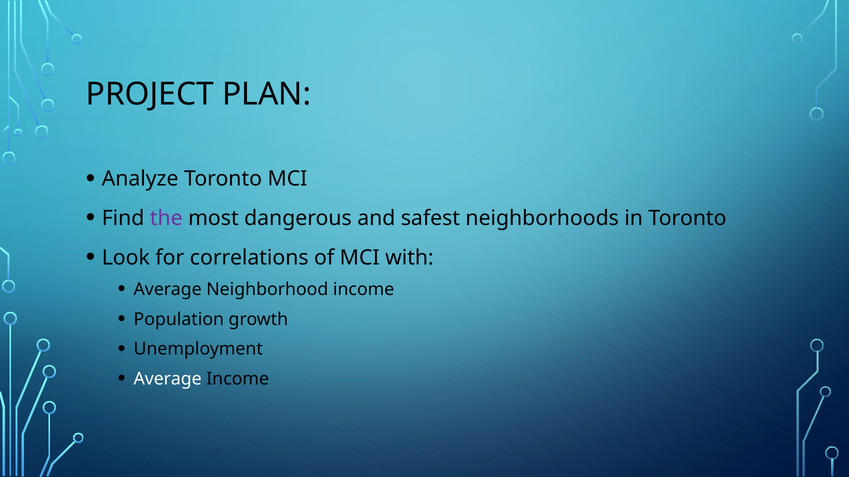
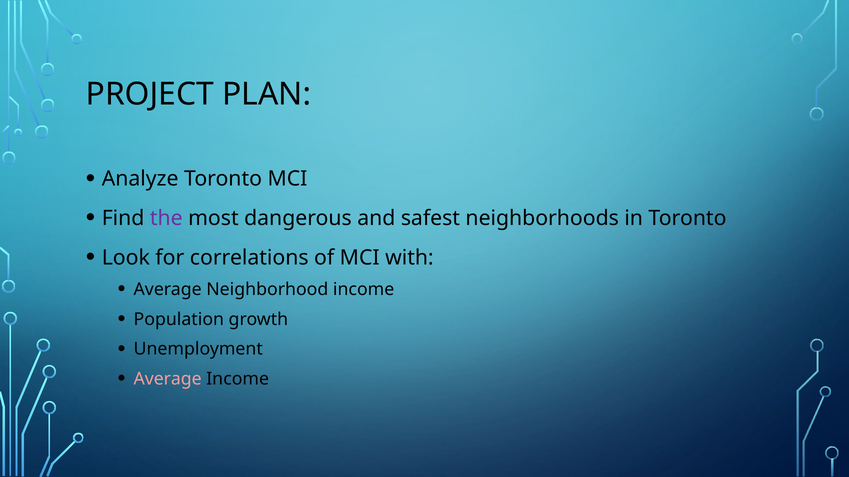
Average colour: white -> pink (168, 379)
